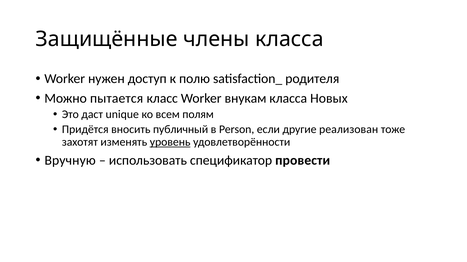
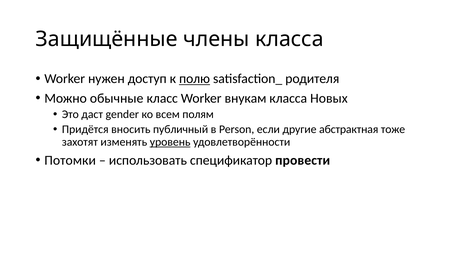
полю underline: none -> present (195, 79)
пытается: пытается -> обычные (117, 99)
unique: unique -> gender (122, 115)
реализован: реализован -> абстрактная (349, 130)
Вручную: Вручную -> Потомки (70, 161)
